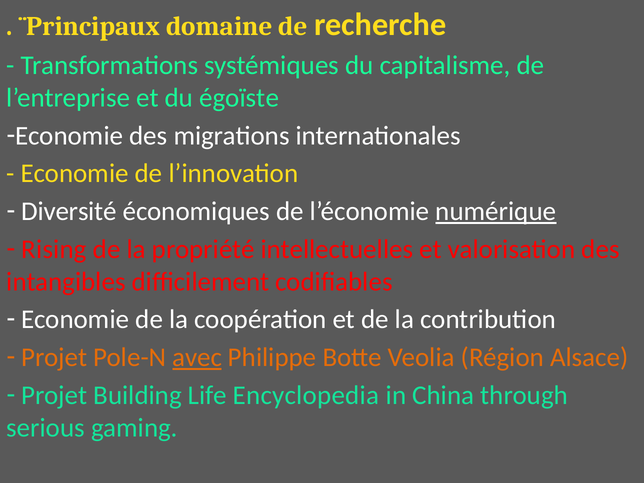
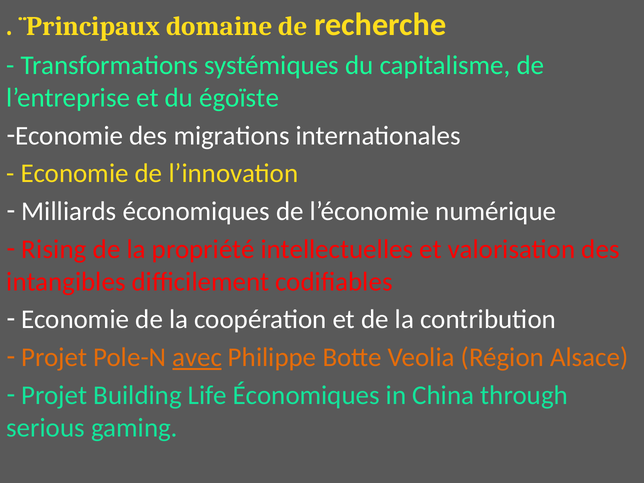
Diversité: Diversité -> Milliards (69, 211)
numérique underline: present -> none (496, 211)
Life Encyclopedia: Encyclopedia -> Économiques (306, 395)
